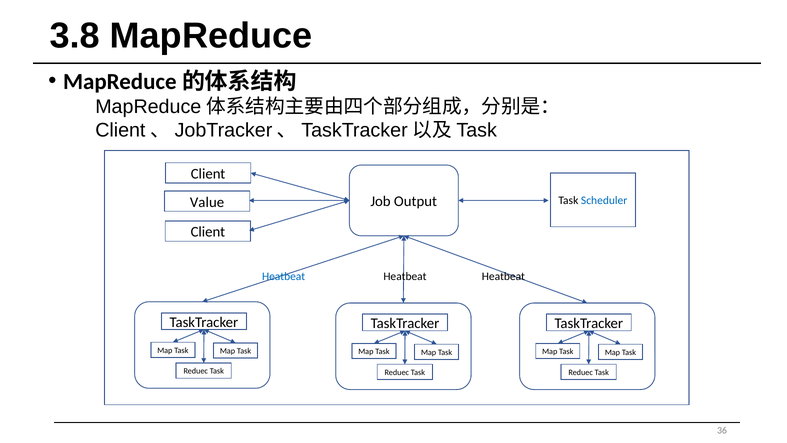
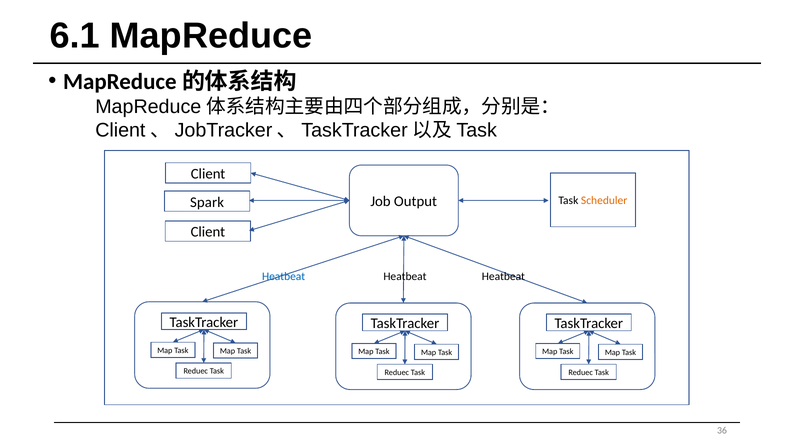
3.8: 3.8 -> 6.1 (75, 36)
Scheduler colour: blue -> orange (604, 201)
Value: Value -> Spark (207, 202)
